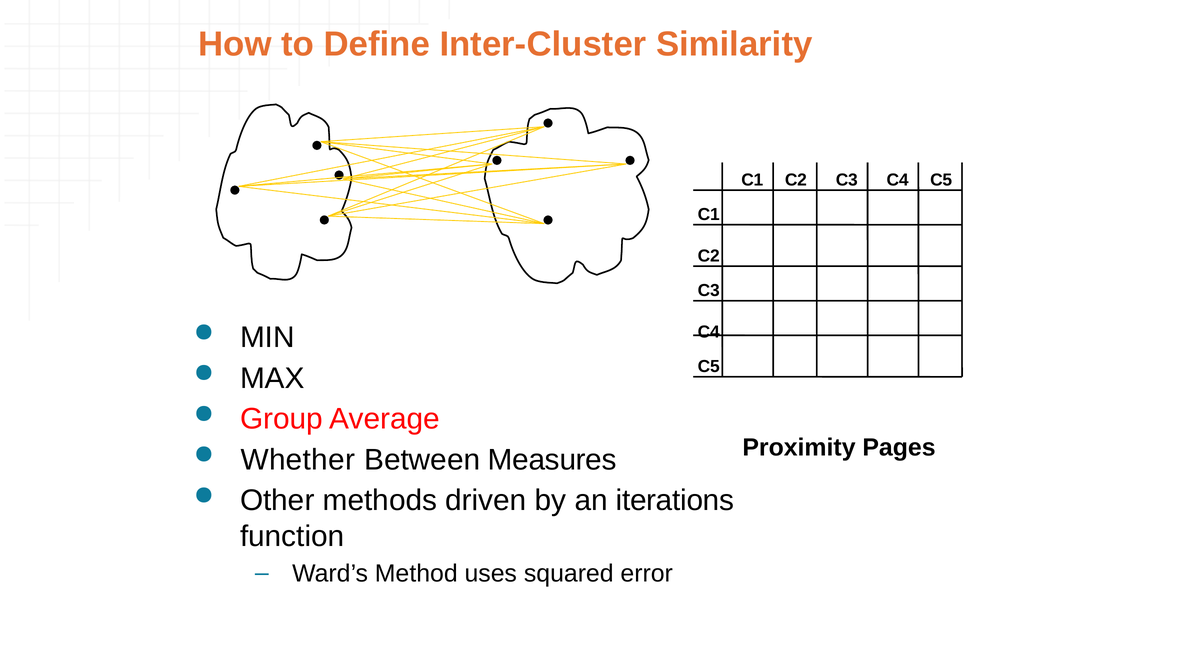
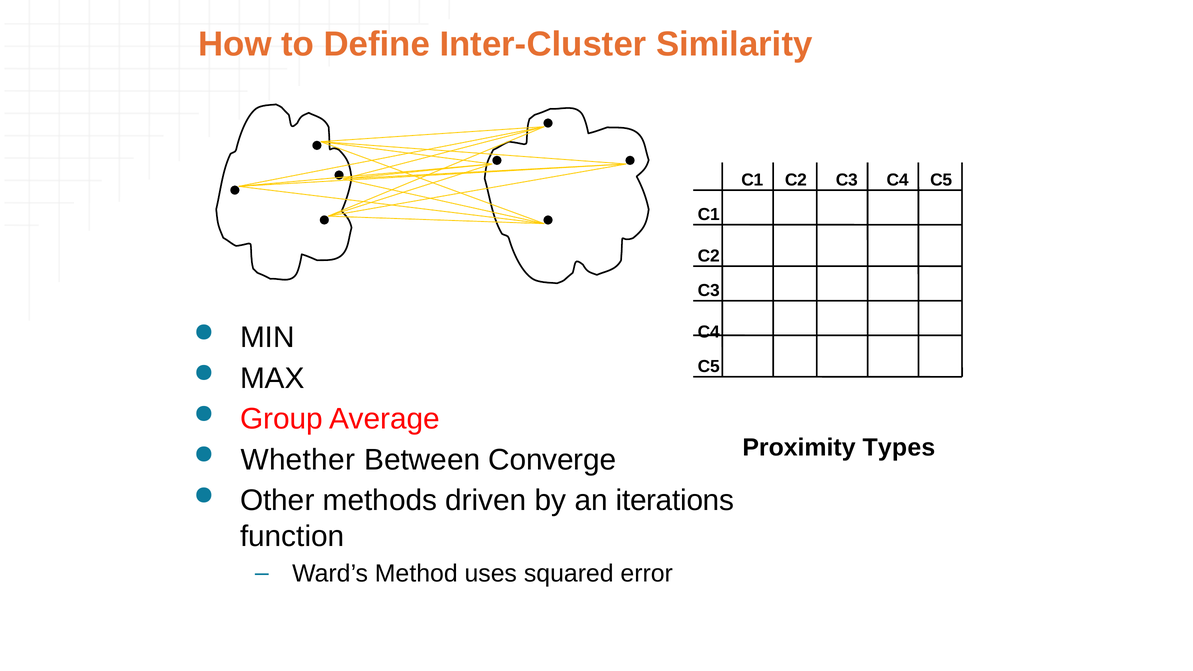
Pages: Pages -> Types (899, 448)
Measures: Measures -> Converge (552, 460)
